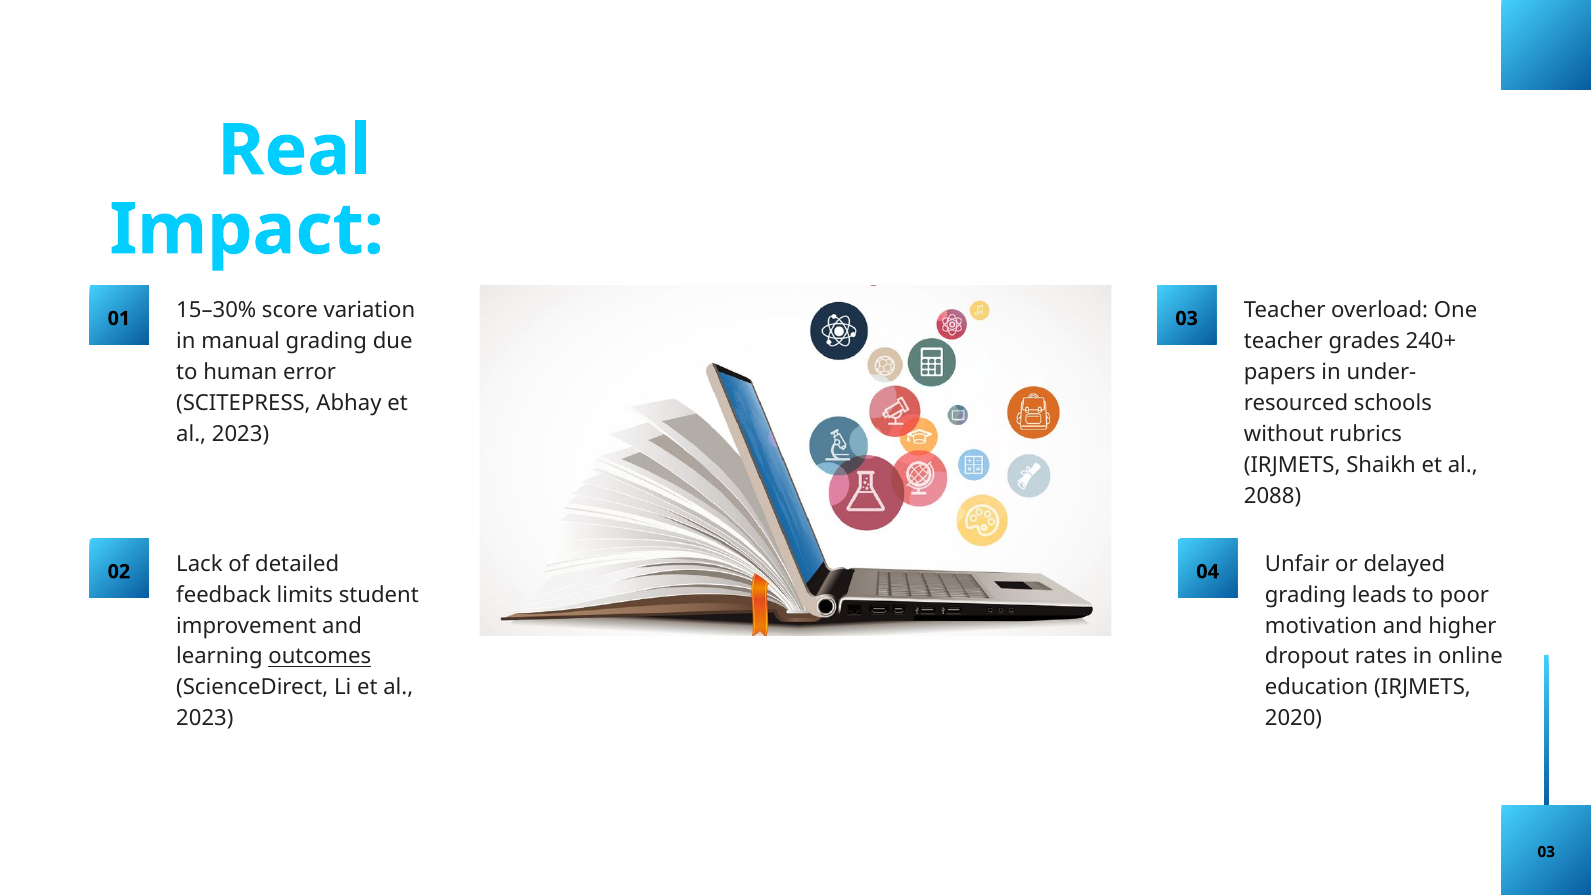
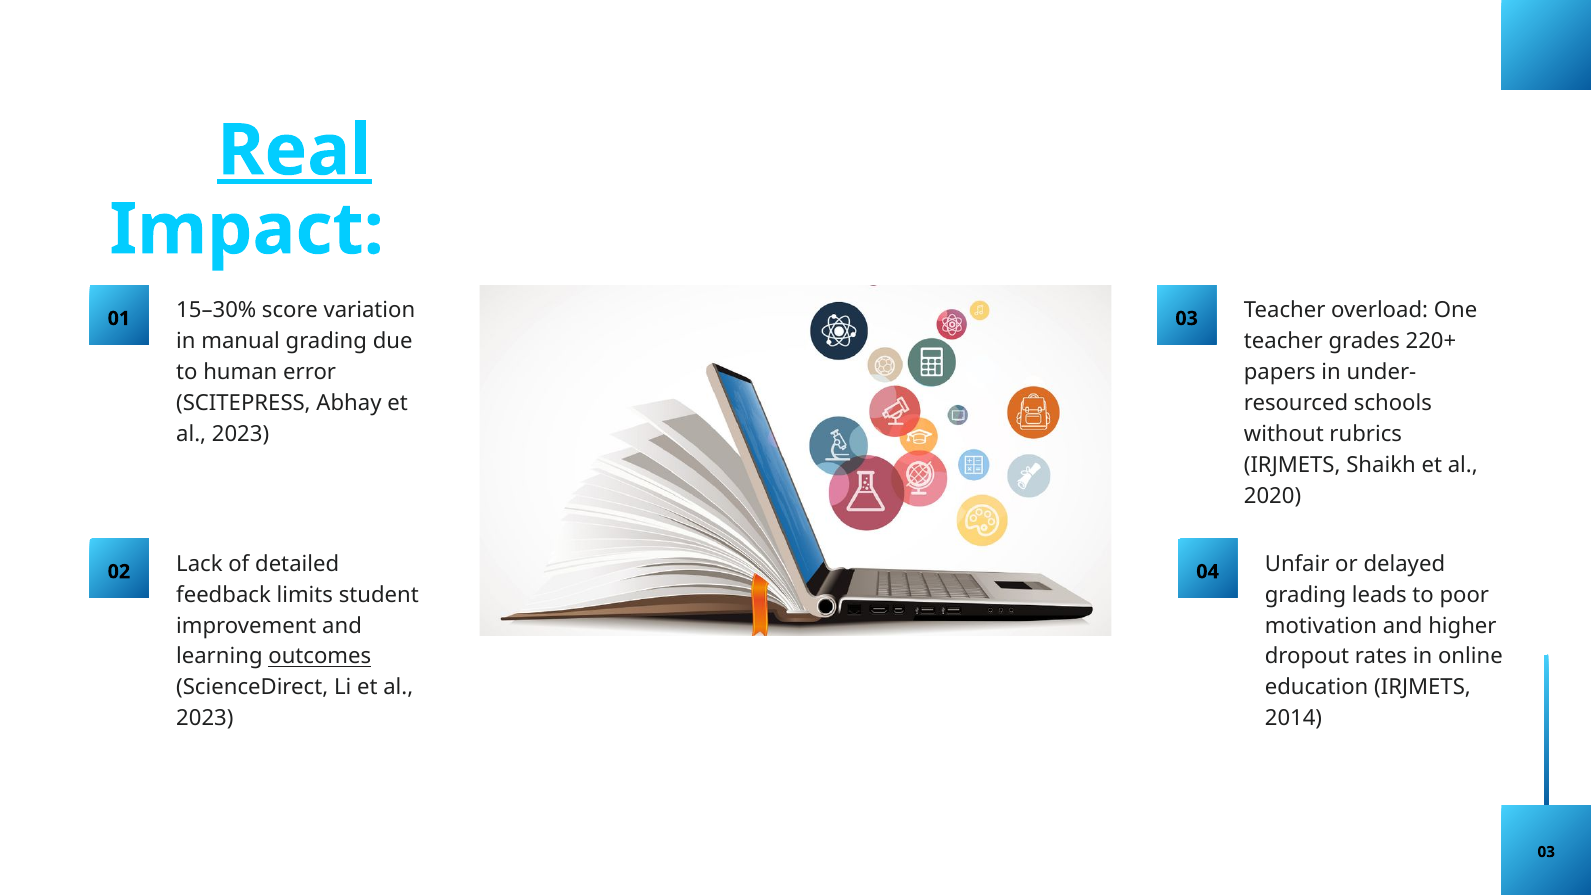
Real underline: none -> present (294, 151)
240+: 240+ -> 220+ (1431, 342)
2088: 2088 -> 2020 (1273, 496)
2020: 2020 -> 2014 (1293, 719)
